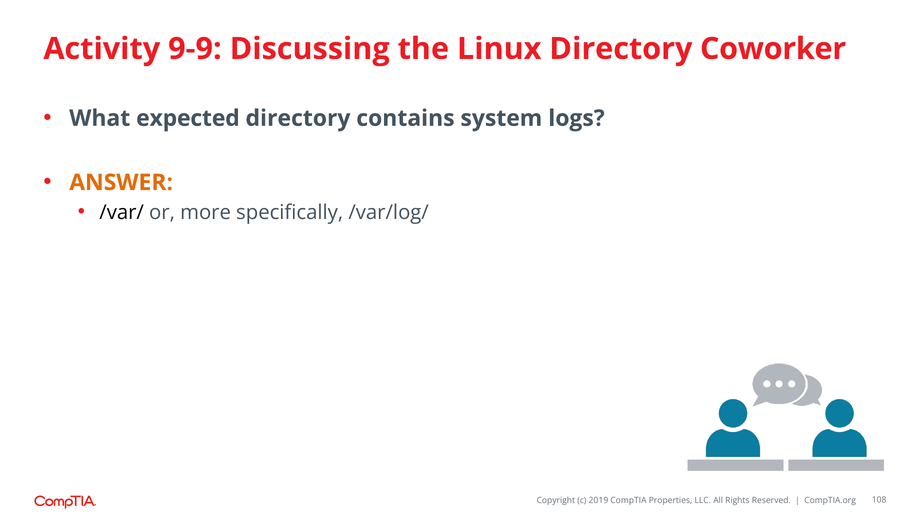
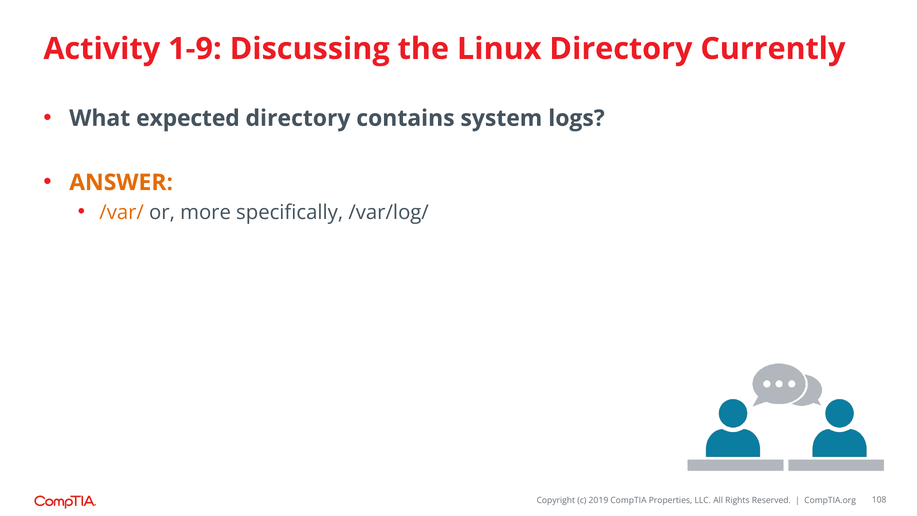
9-9: 9-9 -> 1-9 (195, 49)
Coworker: Coworker -> Currently (773, 49)
/var/ colour: black -> orange (122, 212)
